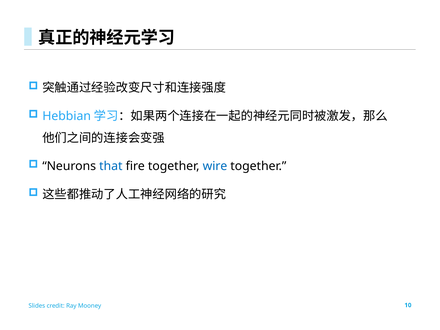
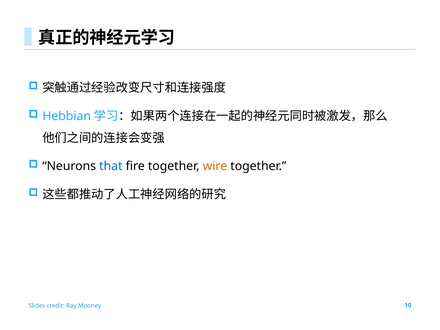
wire colour: blue -> orange (215, 166)
